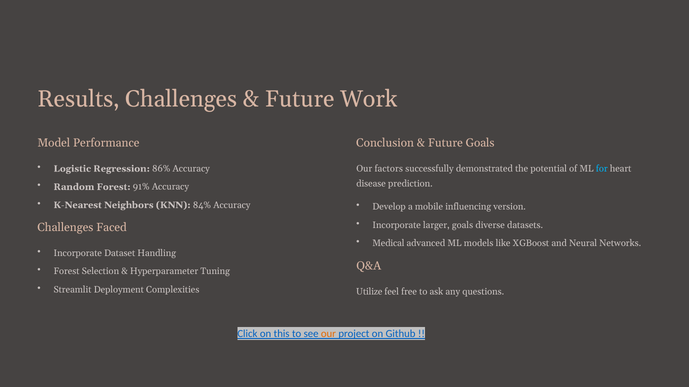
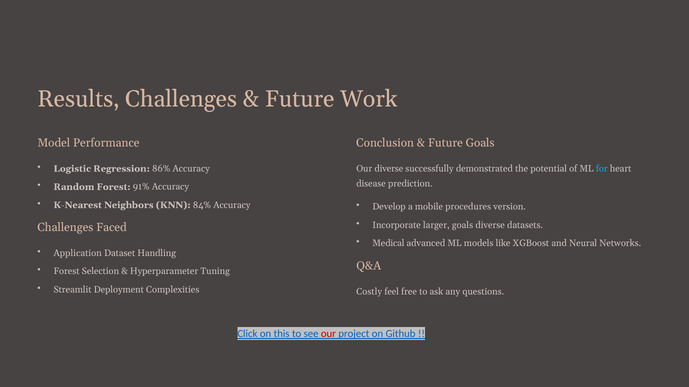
Our factors: factors -> diverse (389, 169)
influencing: influencing -> procedures (468, 207)
Incorporate: Incorporate -> Application (78, 254)
Utilize: Utilize -> Costly (369, 292)
our colour: orange -> red (328, 334)
